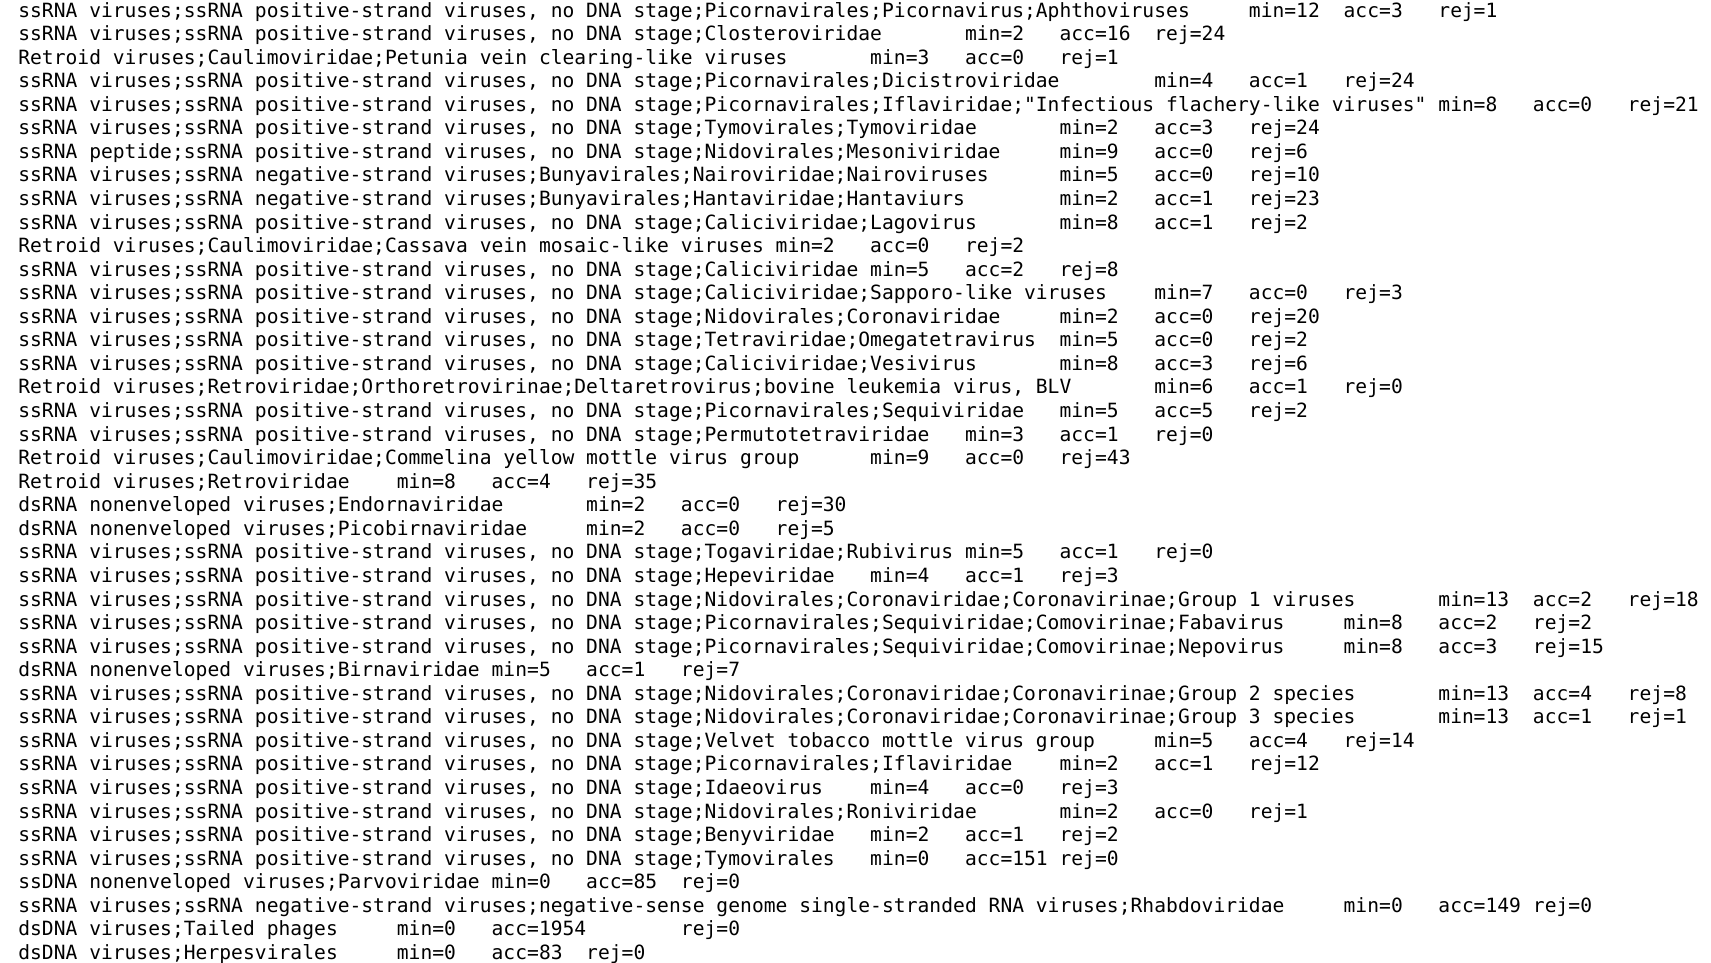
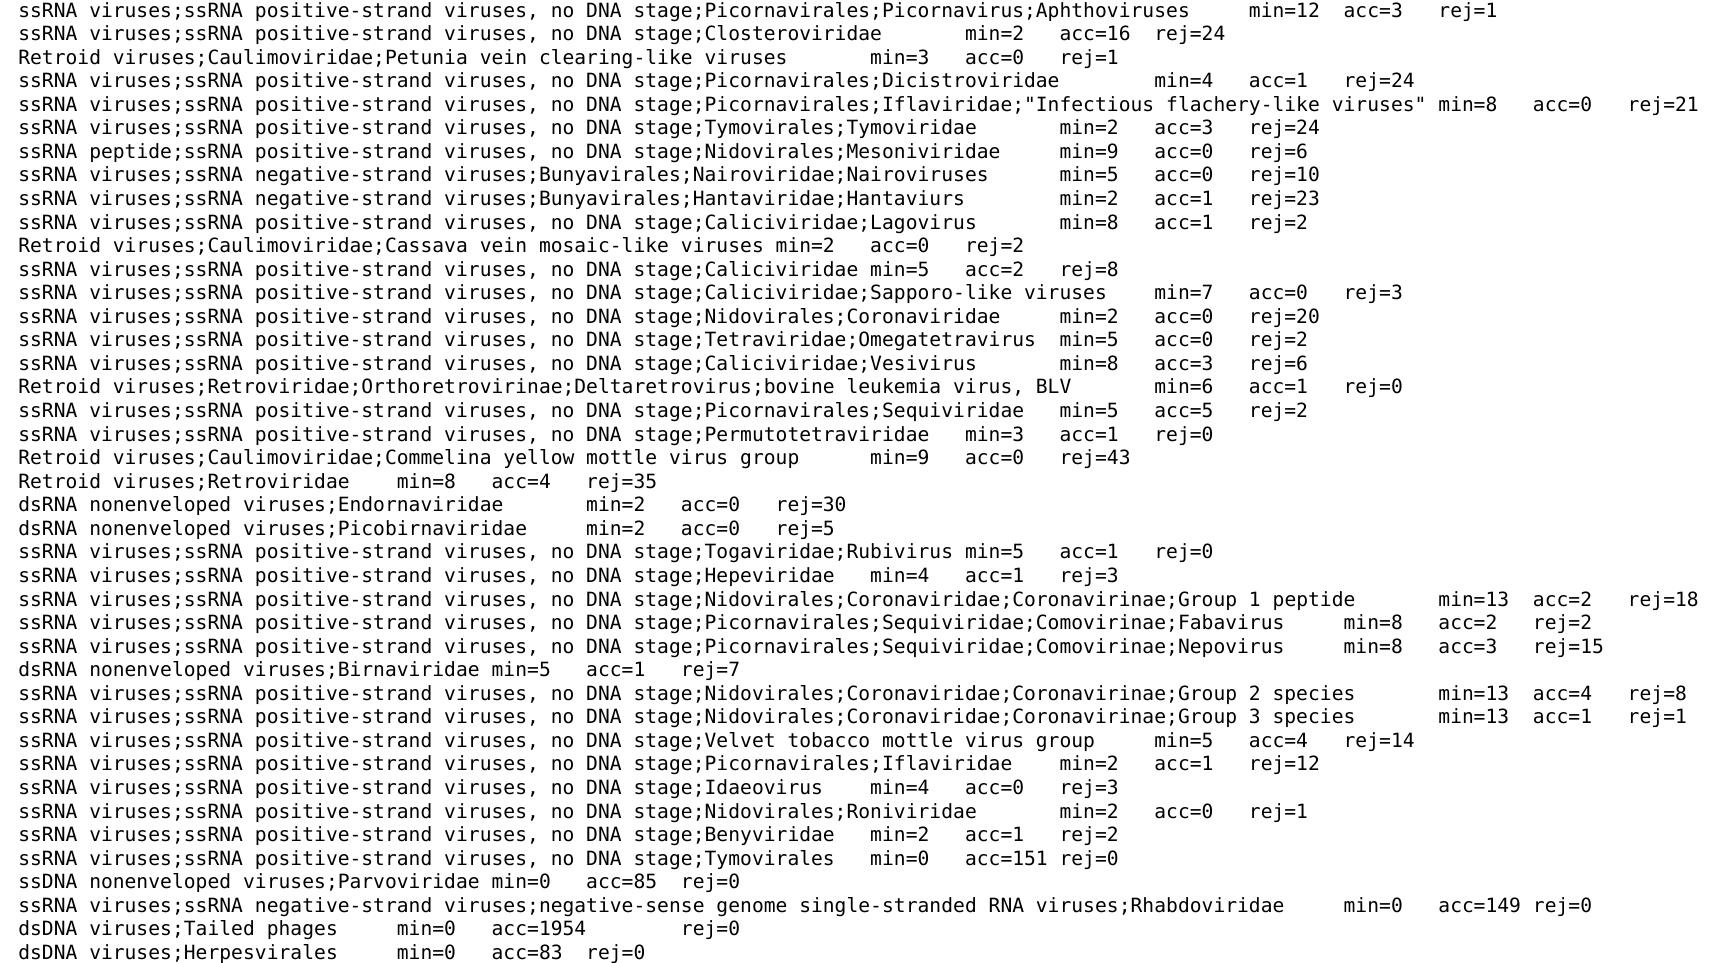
1 viruses: viruses -> peptide (1314, 599)
